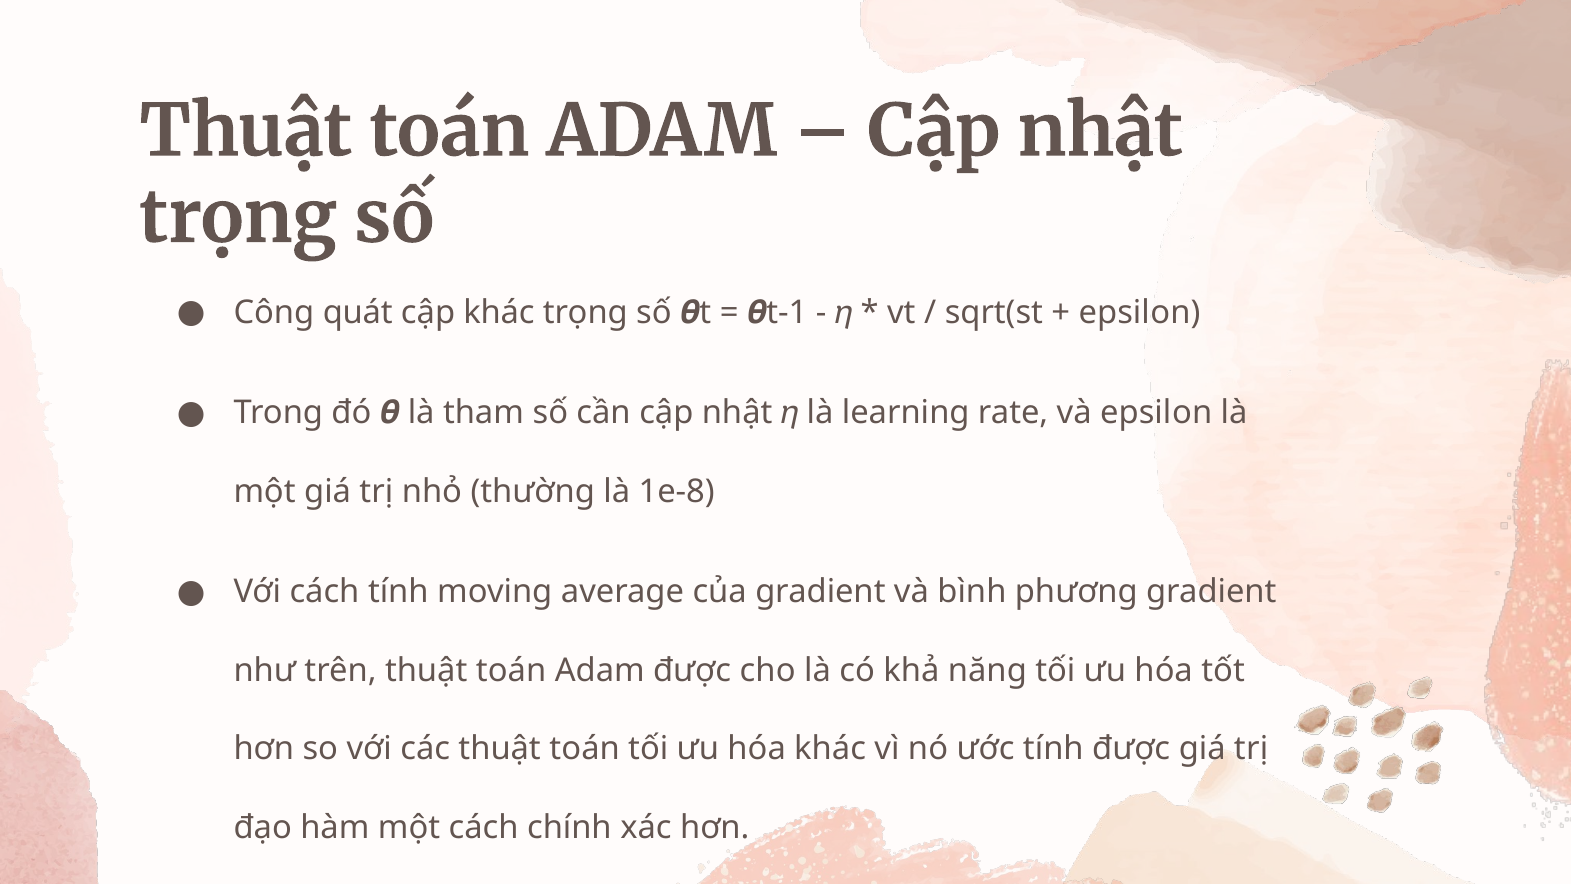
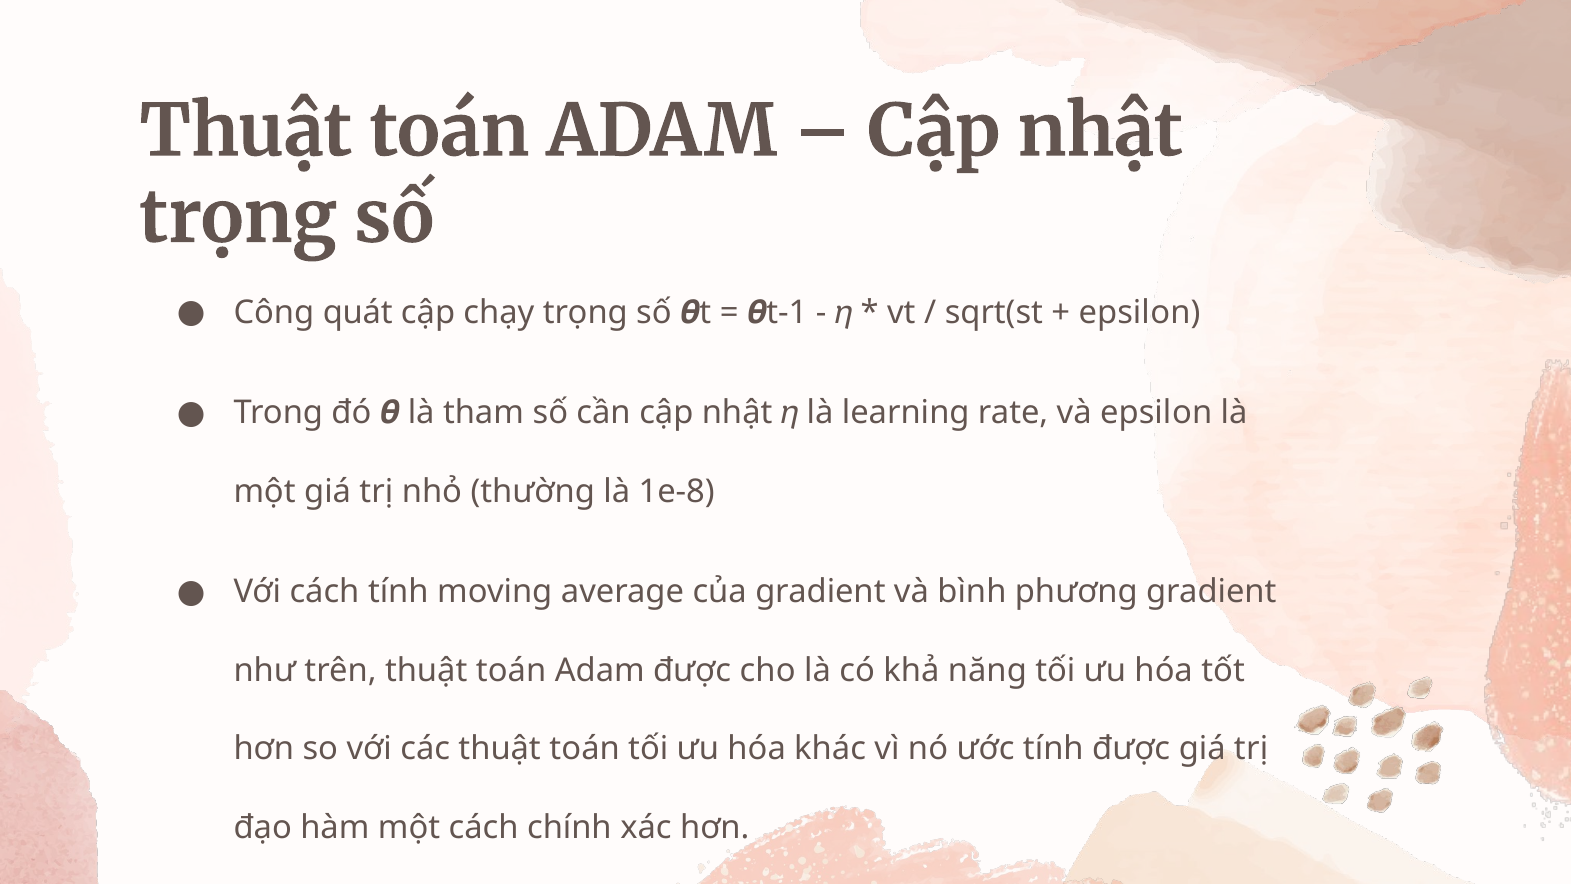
cập khác: khác -> chạy (499, 312)
